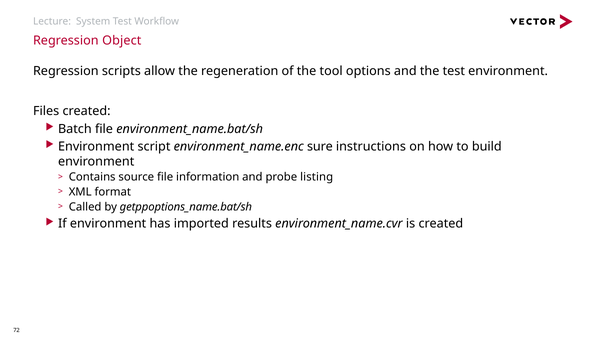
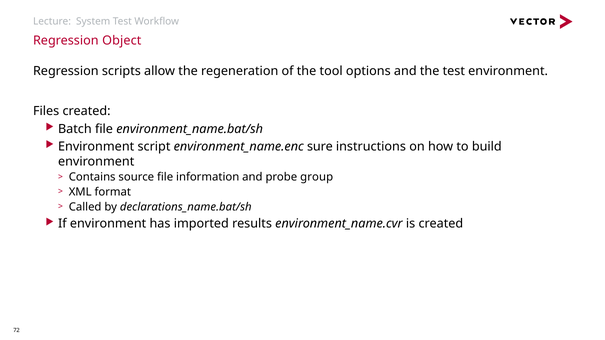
listing: listing -> group (317, 177)
getppoptions_name.bat/sh: getppoptions_name.bat/sh -> declarations_name.bat/sh (186, 207)
